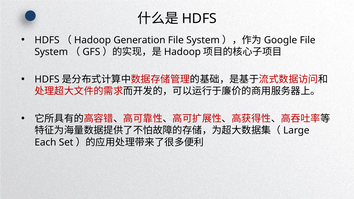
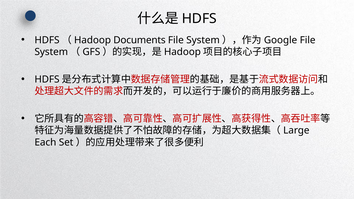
Generation: Generation -> Documents (140, 40)
